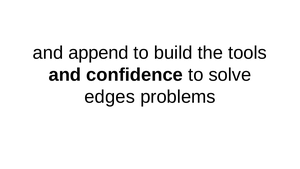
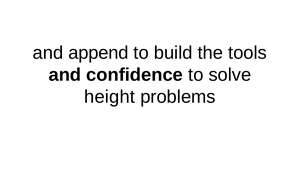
edges: edges -> height (110, 97)
